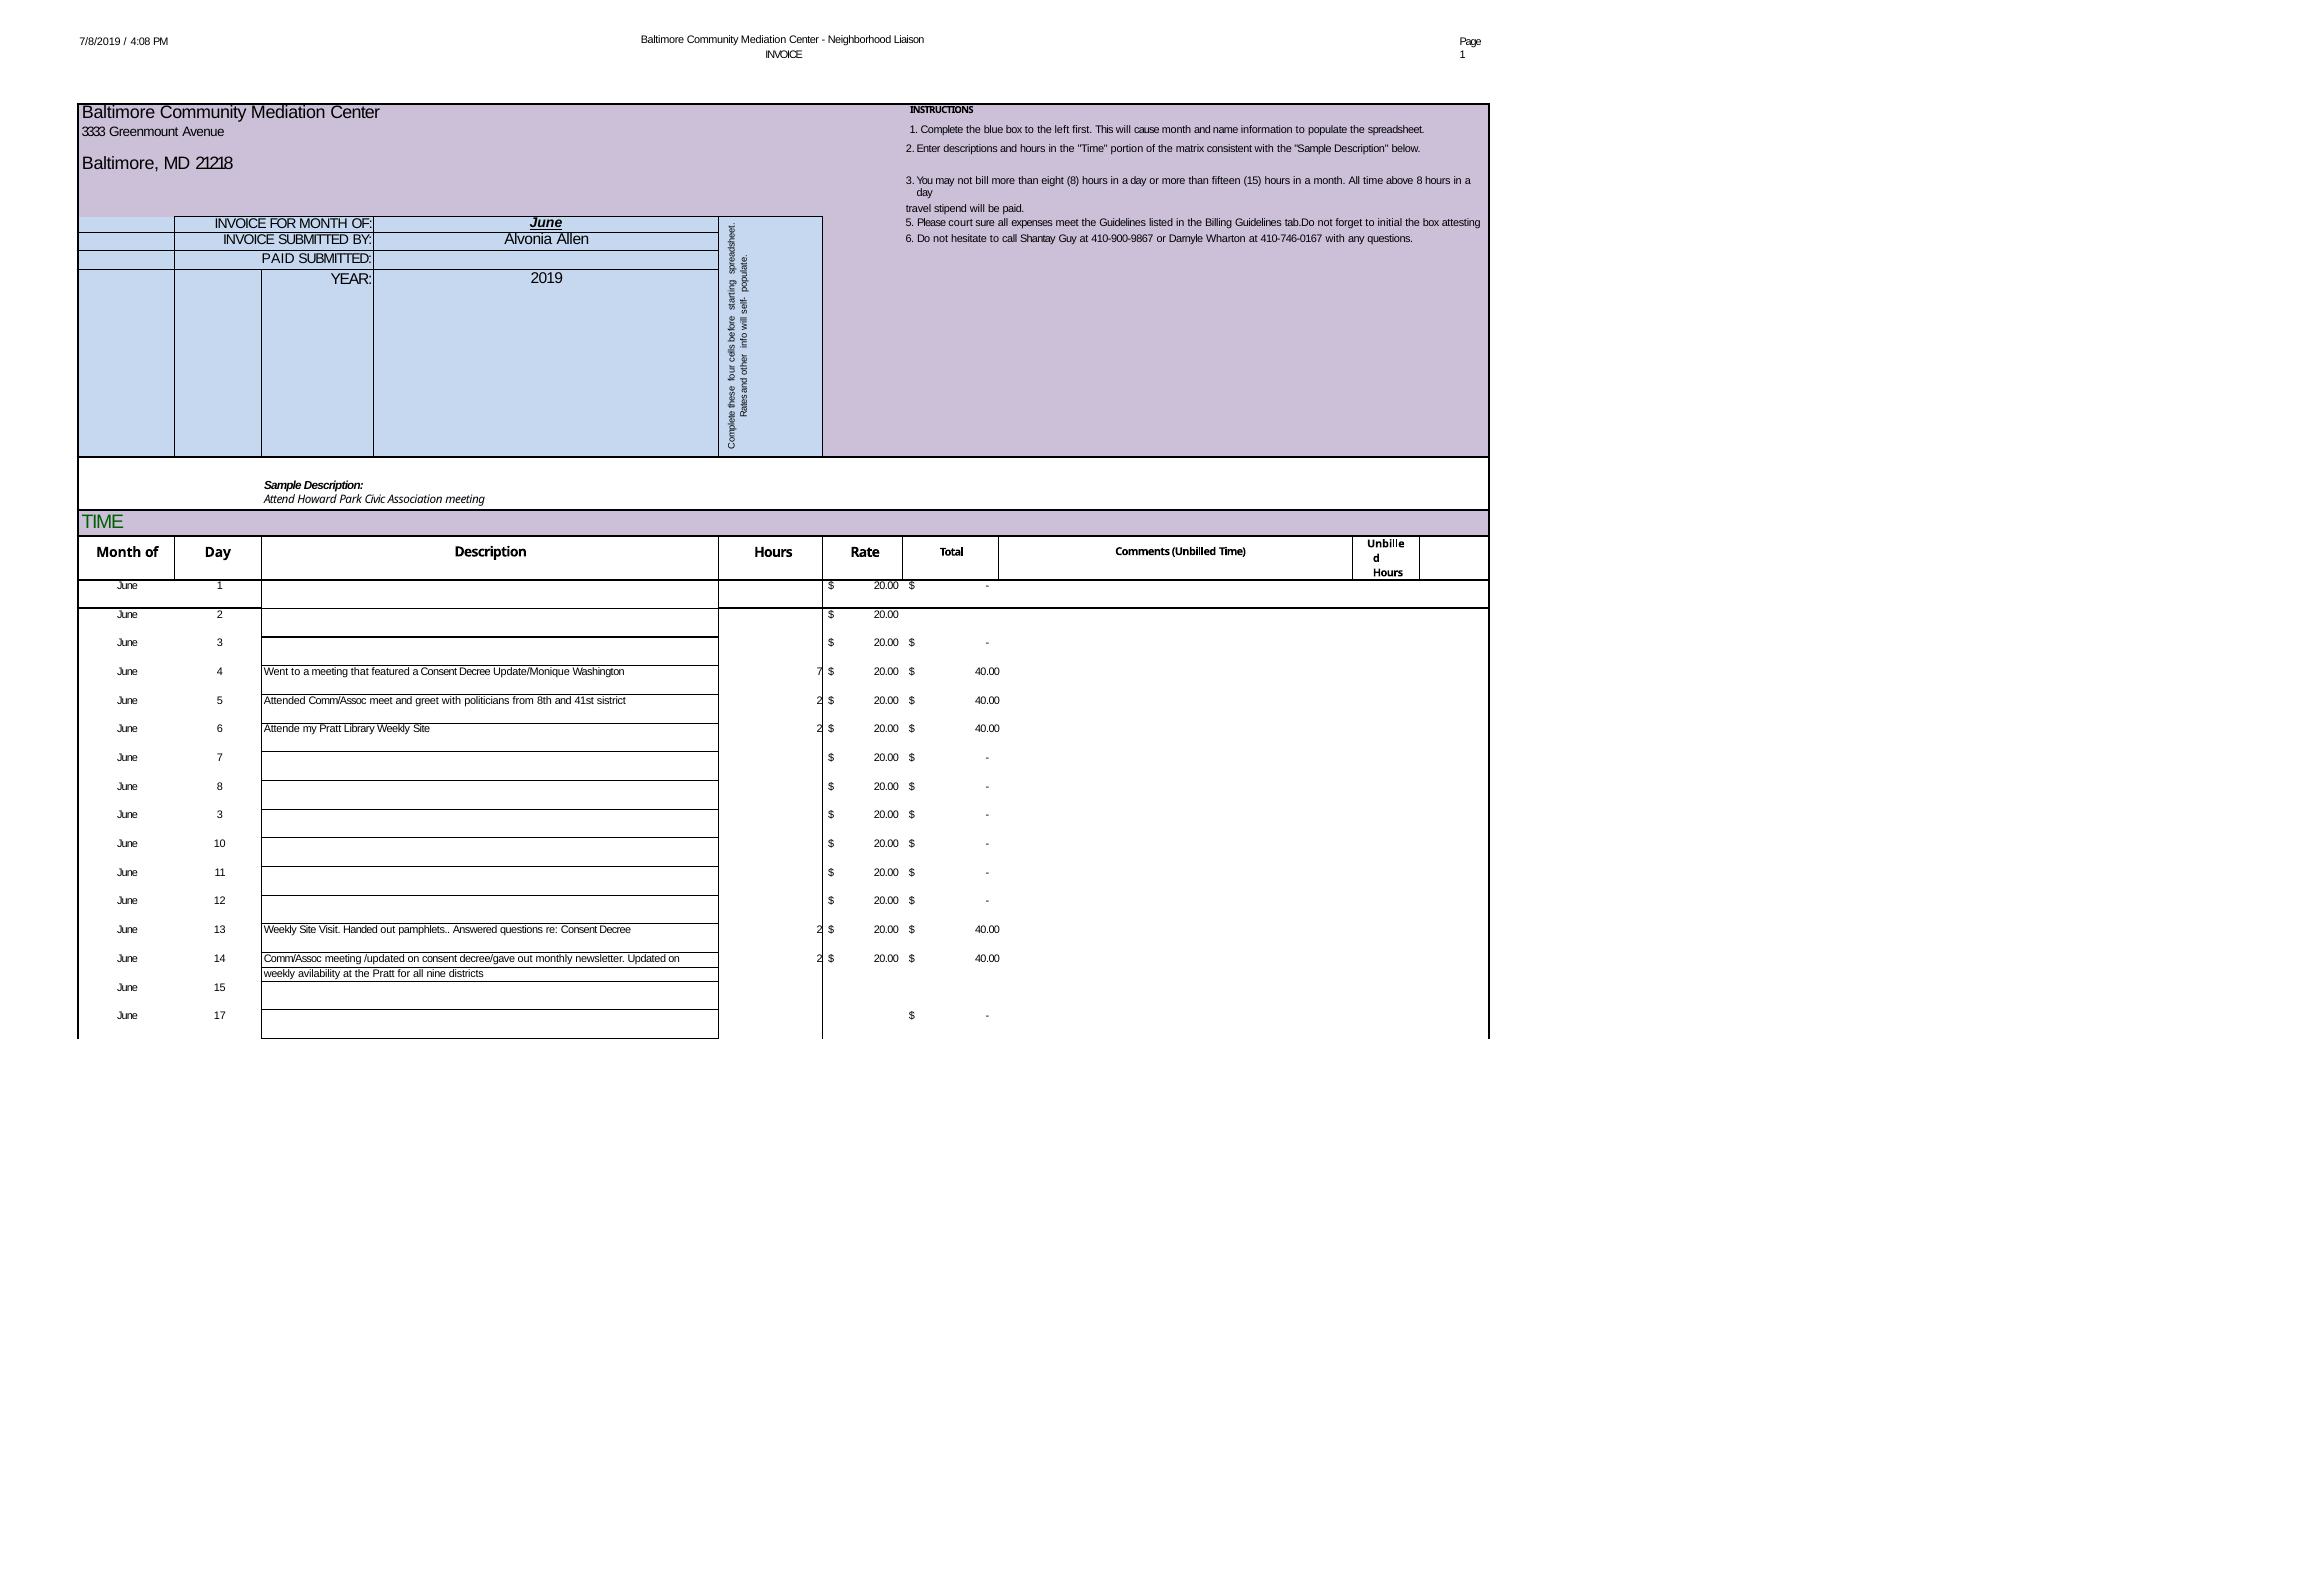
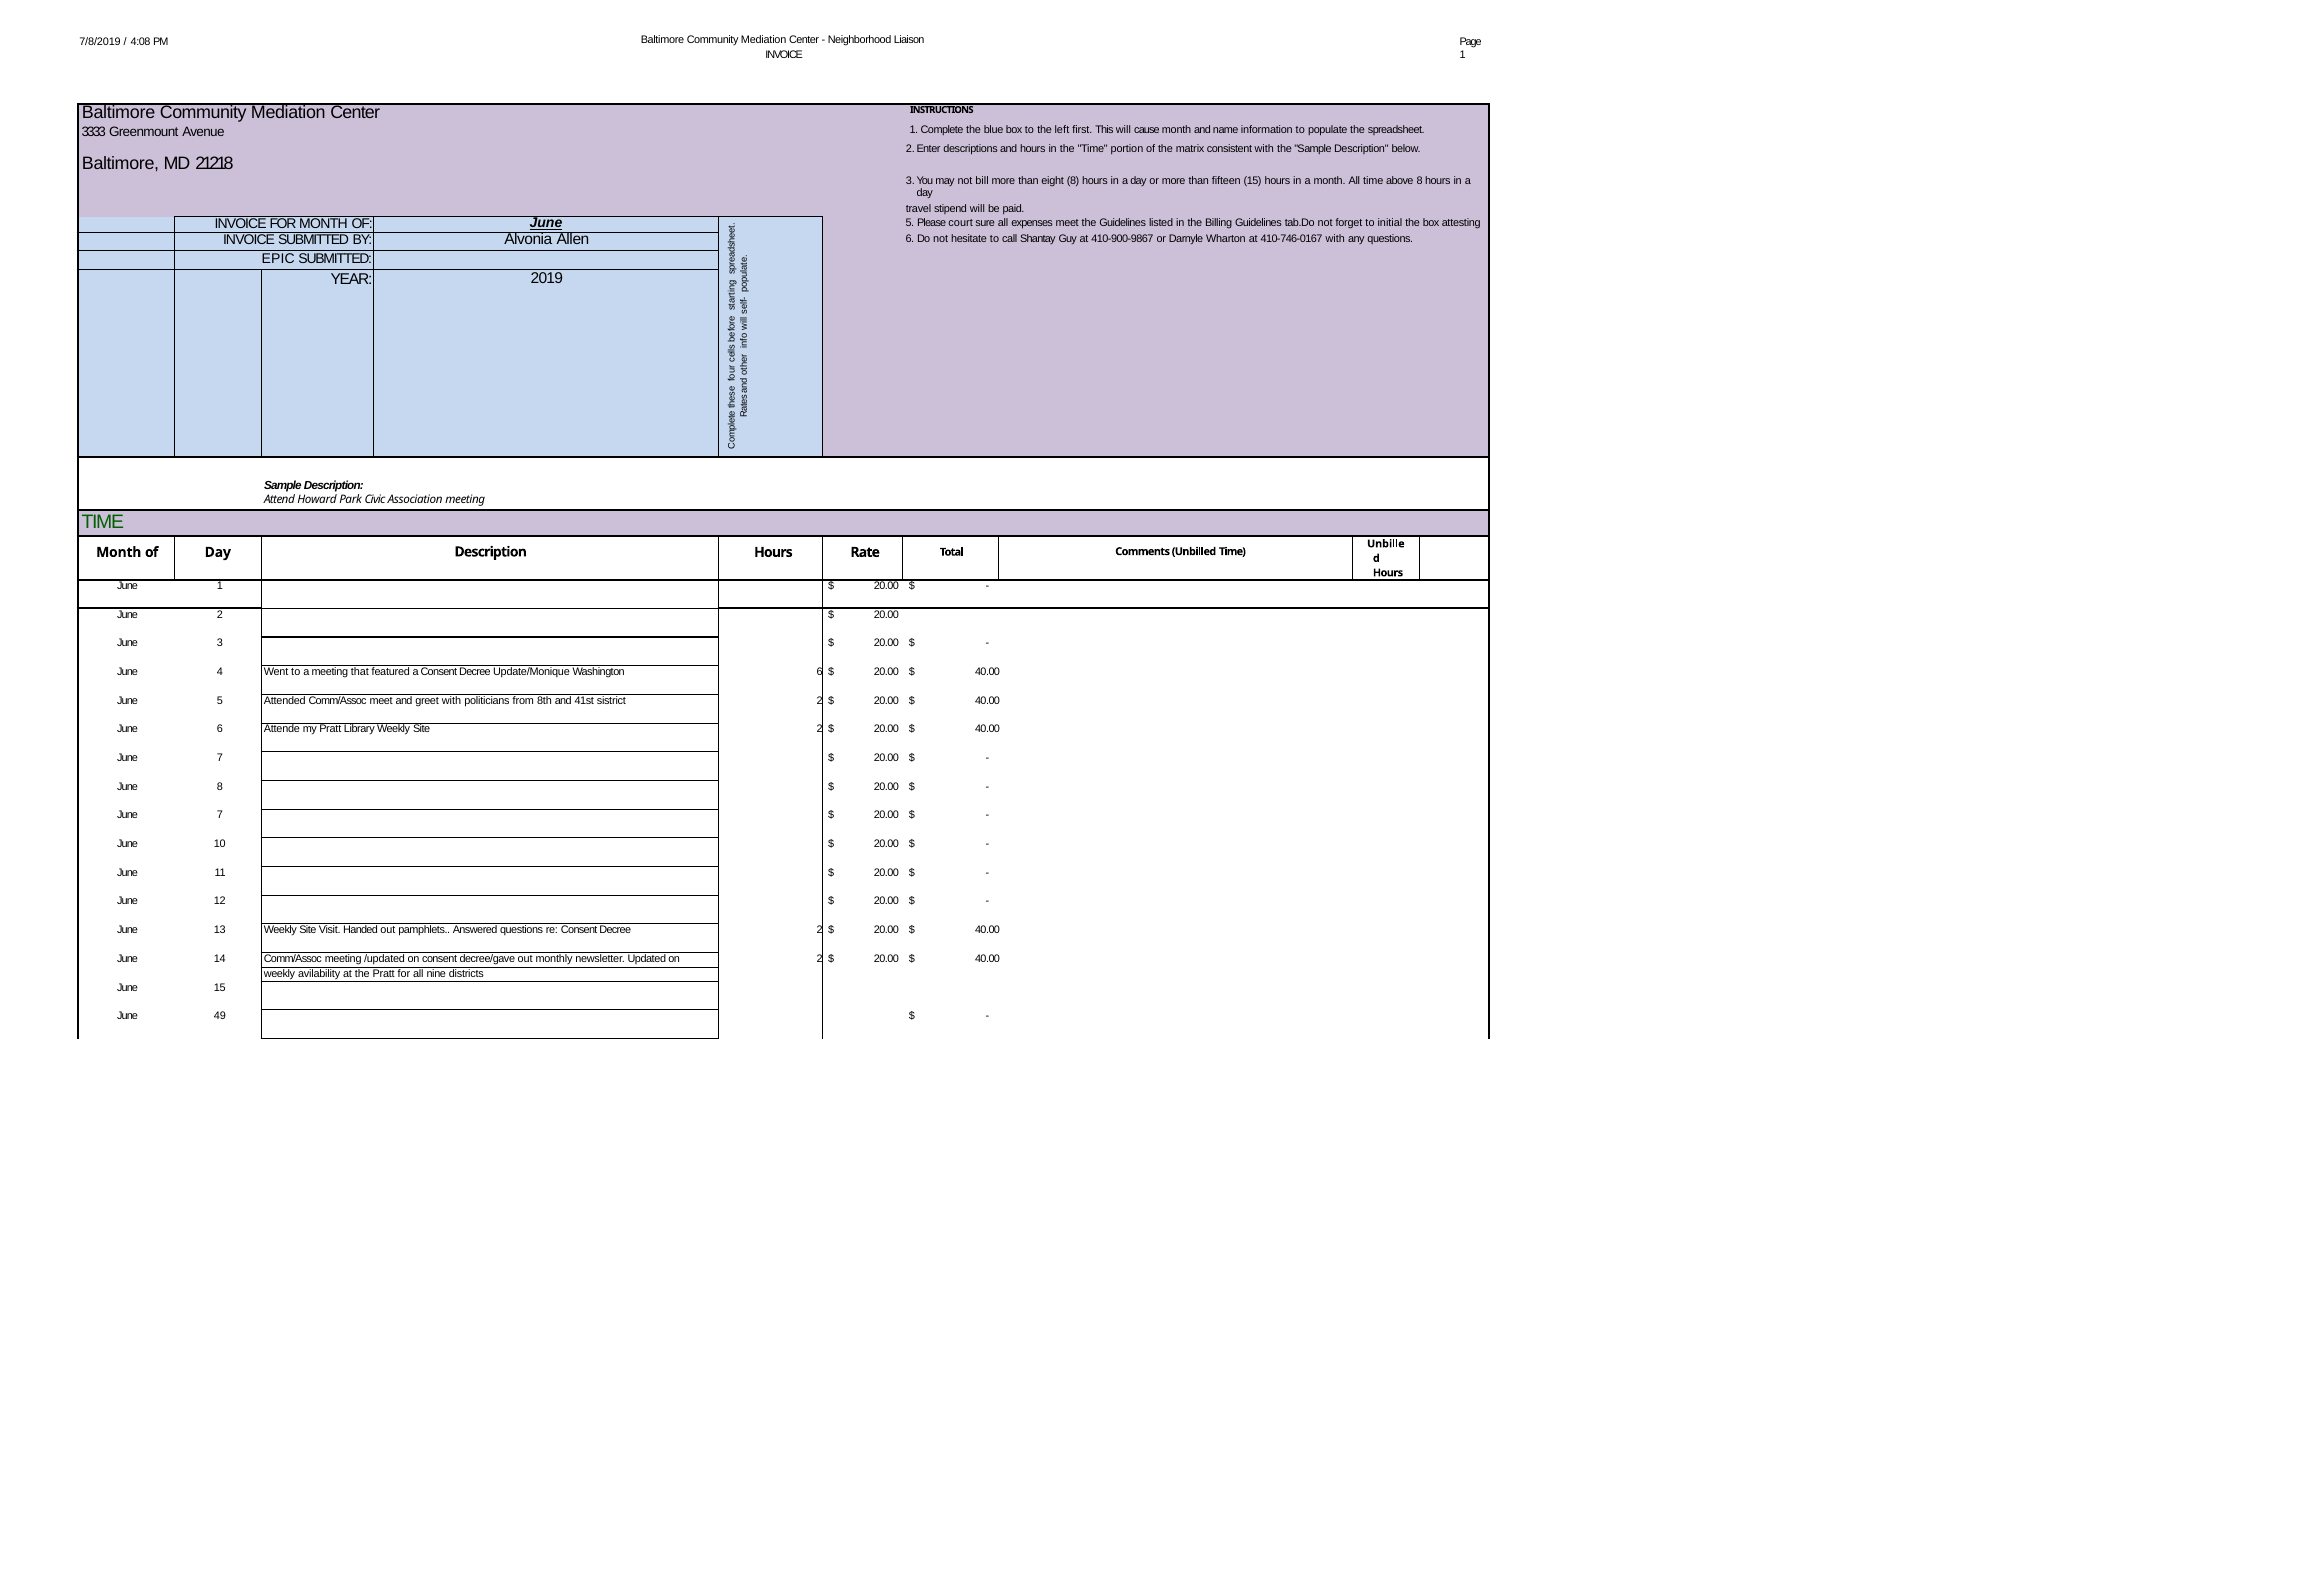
PAID: PAID -> EPIC (278, 259)
Washington 7: 7 -> 6 (820, 672)
3: 3 -> 7 (220, 815)
17: 17 -> 49 (220, 1016)
